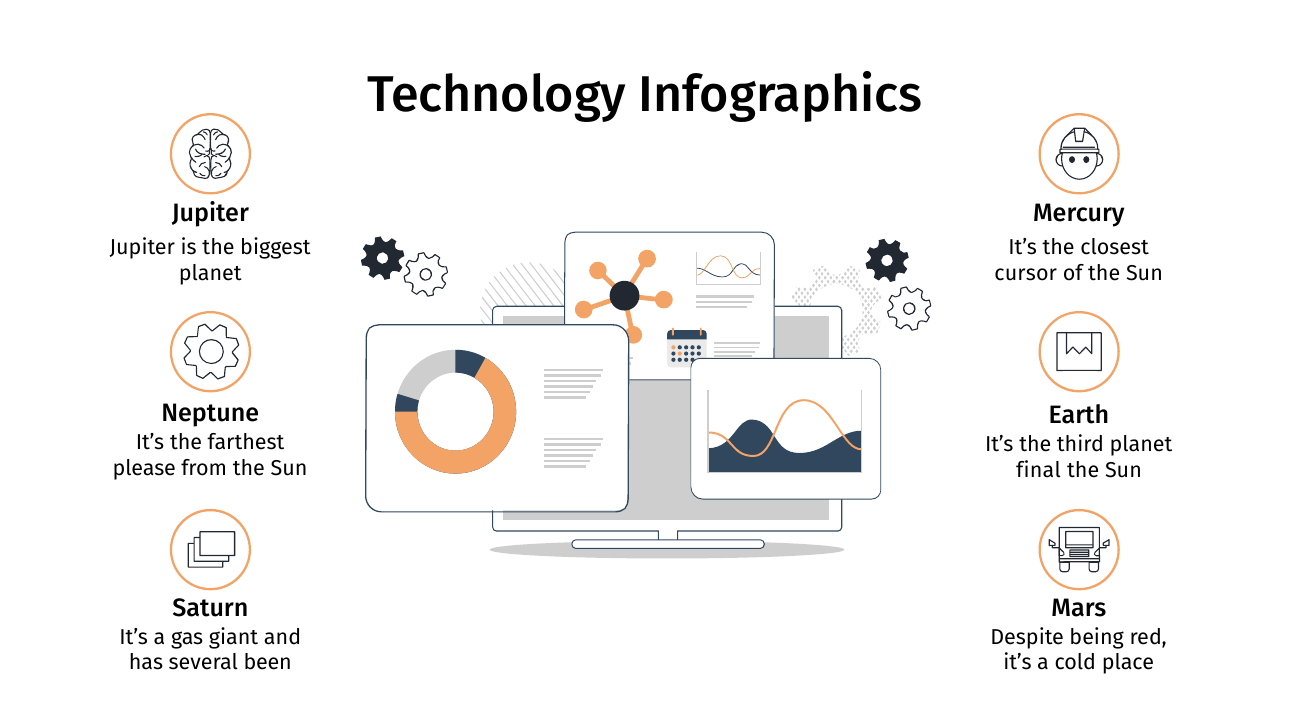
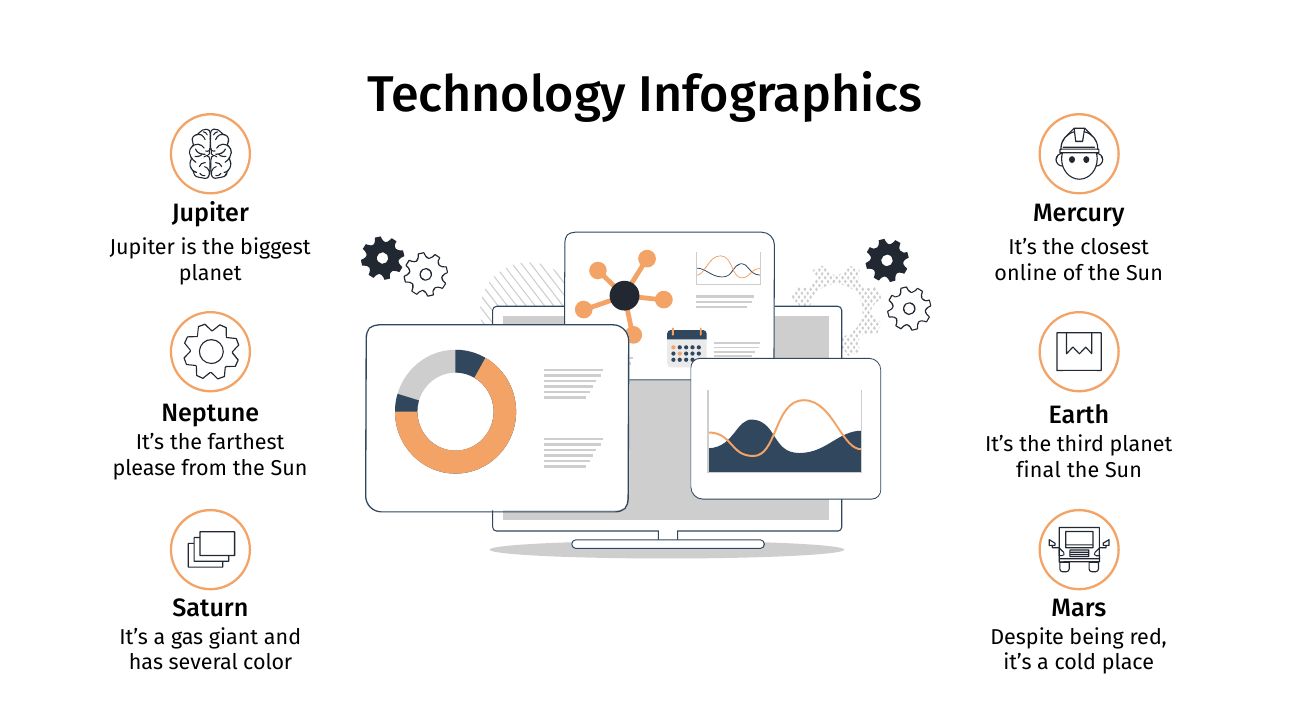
cursor: cursor -> online (1026, 273)
been: been -> color (268, 663)
